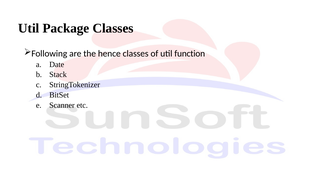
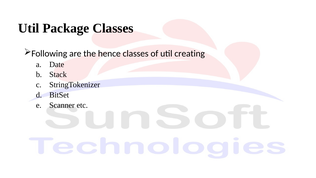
function: function -> creating (190, 53)
